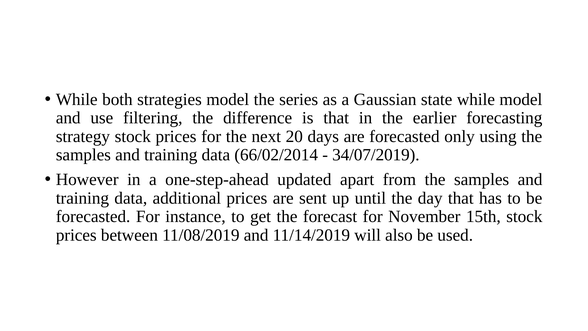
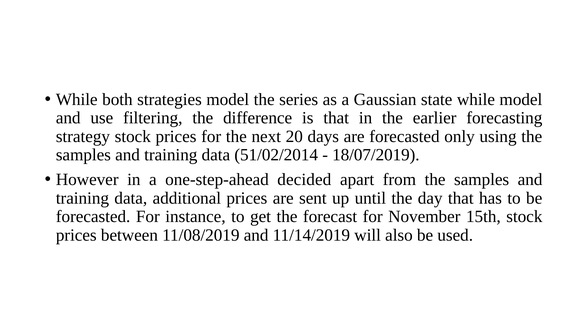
66/02/2014: 66/02/2014 -> 51/02/2014 (276, 155)
34/07/2019: 34/07/2019 -> 18/07/2019 (376, 155)
updated: updated -> decided (304, 179)
